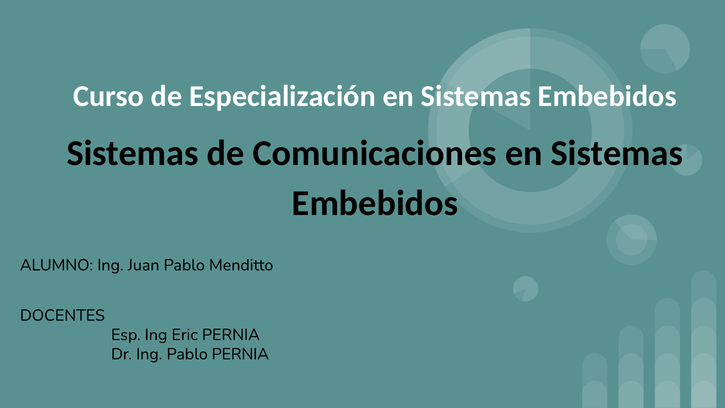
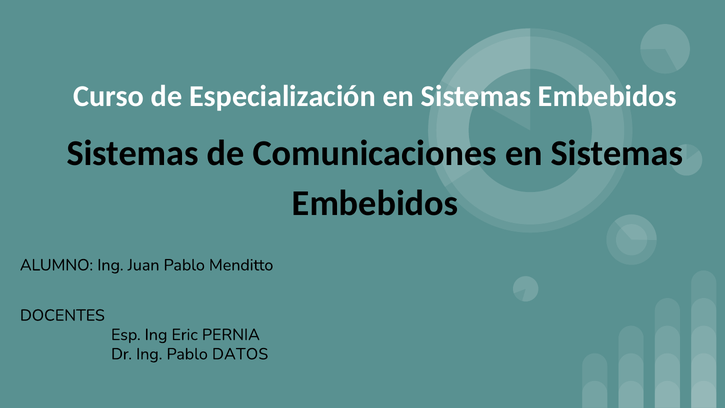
Pablo PERNIA: PERNIA -> DATOS (240, 354)
